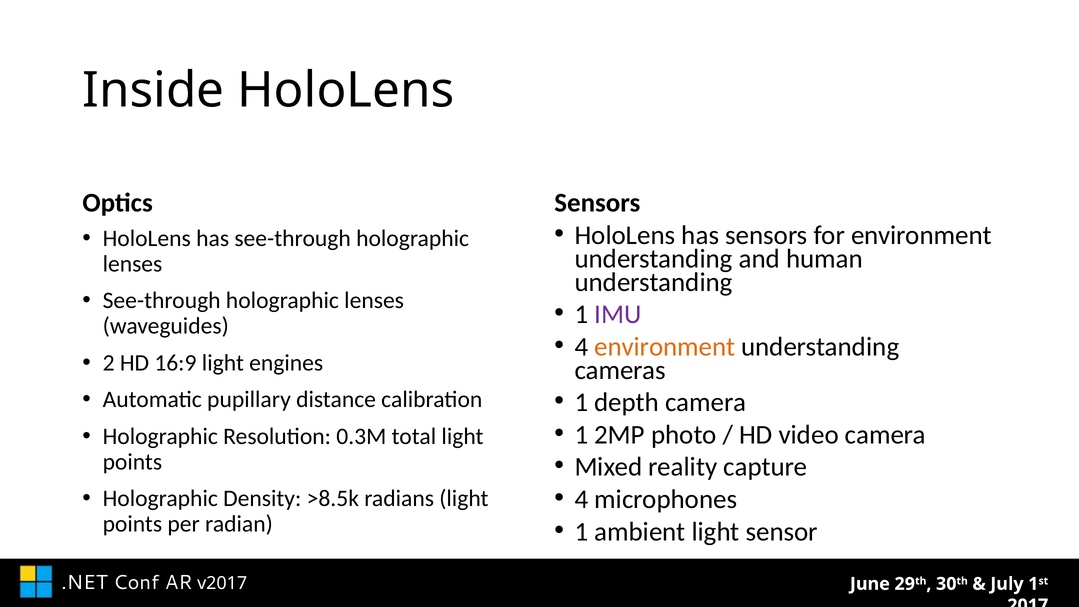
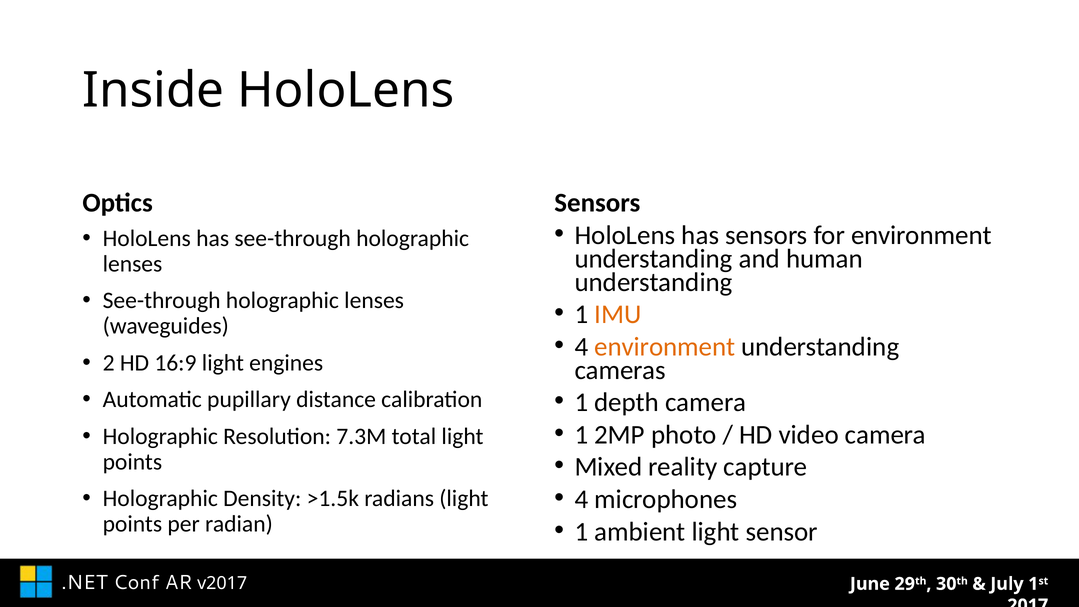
IMU colour: purple -> orange (618, 314)
0.3M: 0.3M -> 7.3M (361, 436)
>8.5k: >8.5k -> >1.5k (333, 498)
